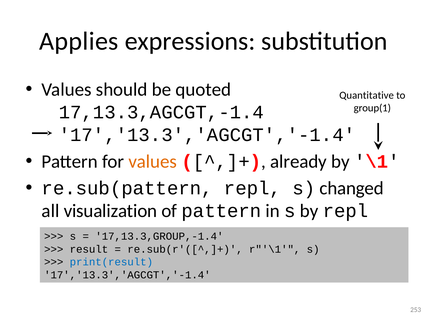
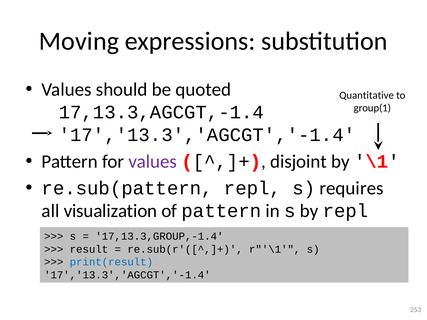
Applies: Applies -> Moving (79, 41)
values colour: orange -> purple (153, 162)
already: already -> disjoint (299, 162)
changed: changed -> requires (352, 188)
